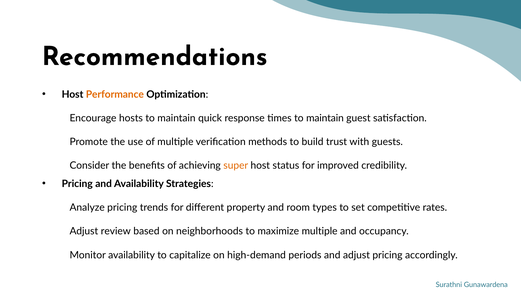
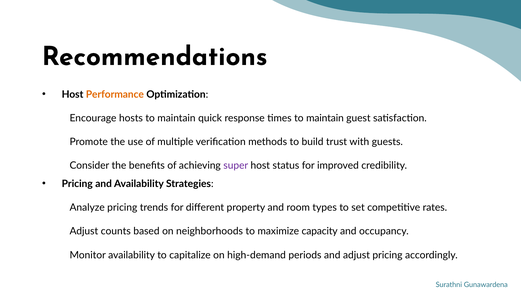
super colour: orange -> purple (236, 166)
review: review -> counts (116, 231)
maximize multiple: multiple -> capacity (320, 231)
